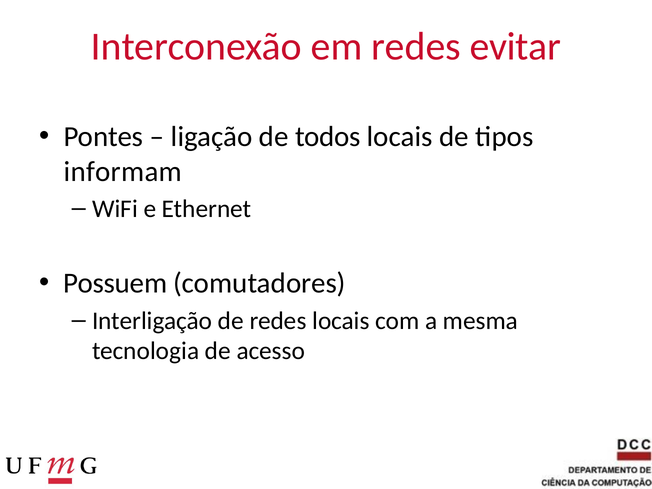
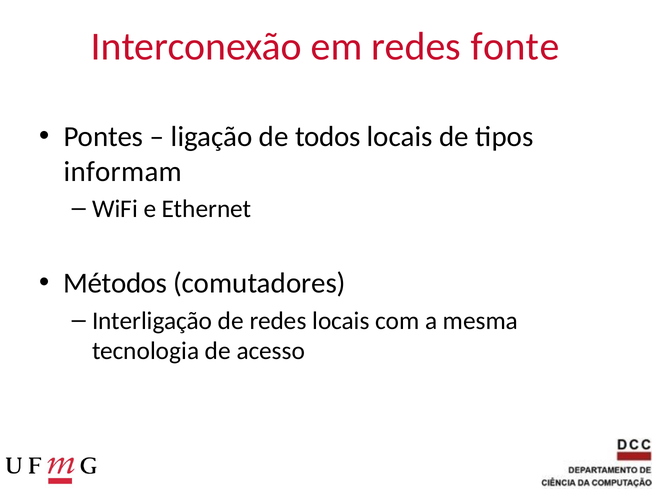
evitar: evitar -> fonte (515, 47)
Possuem: Possuem -> Métodos (115, 283)
